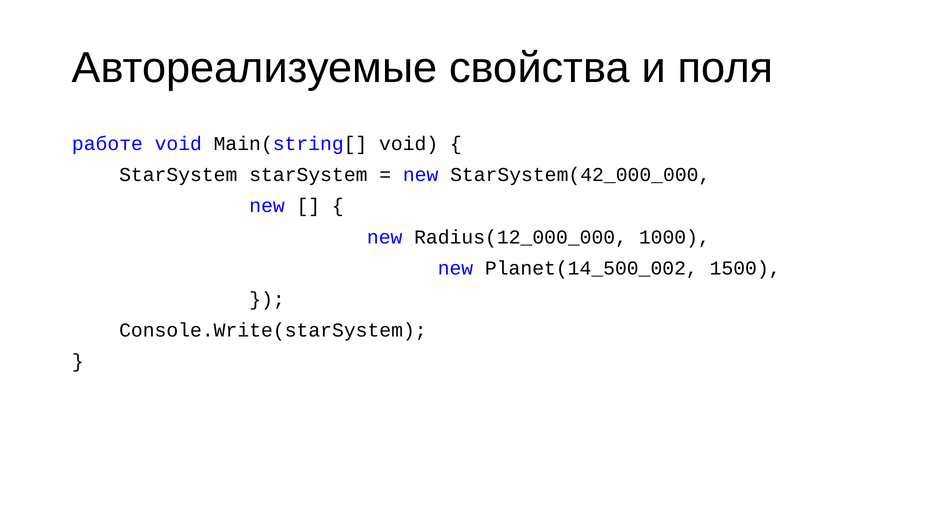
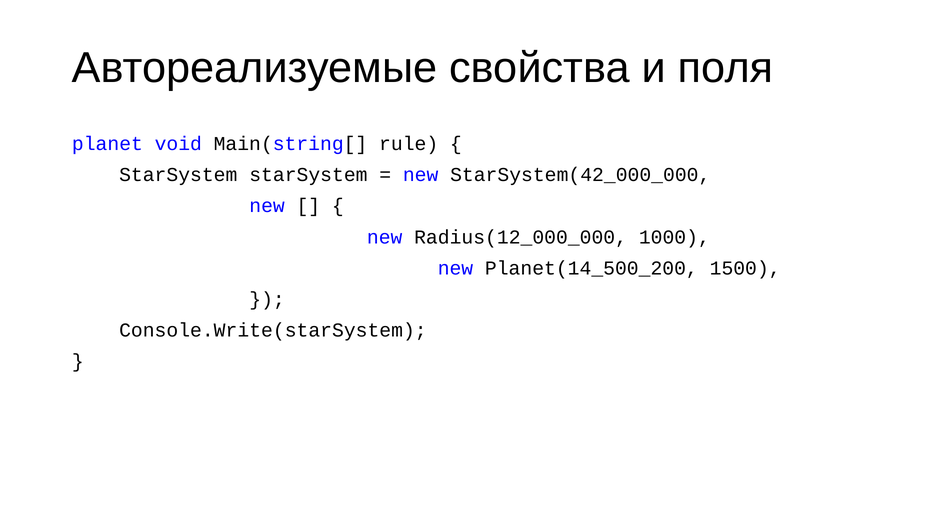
работе: работе -> planet (107, 144)
Main(string[ void: void -> rule (409, 144)
Planet(14_500_002: Planet(14_500_002 -> Planet(14_500_200 (591, 268)
